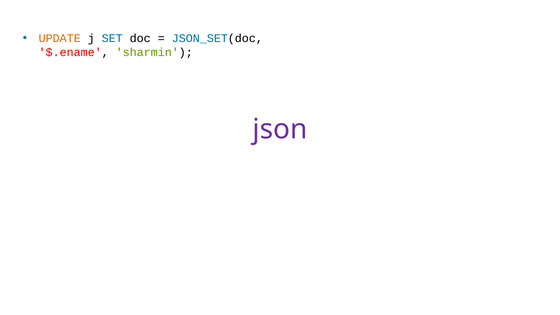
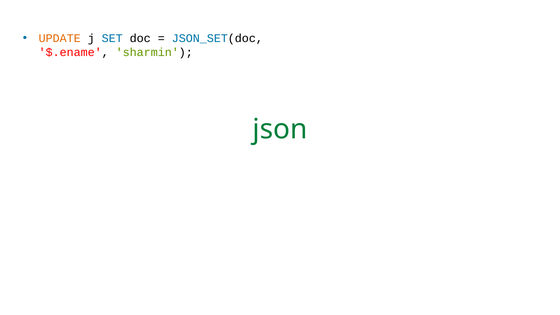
json colour: purple -> green (280, 129)
